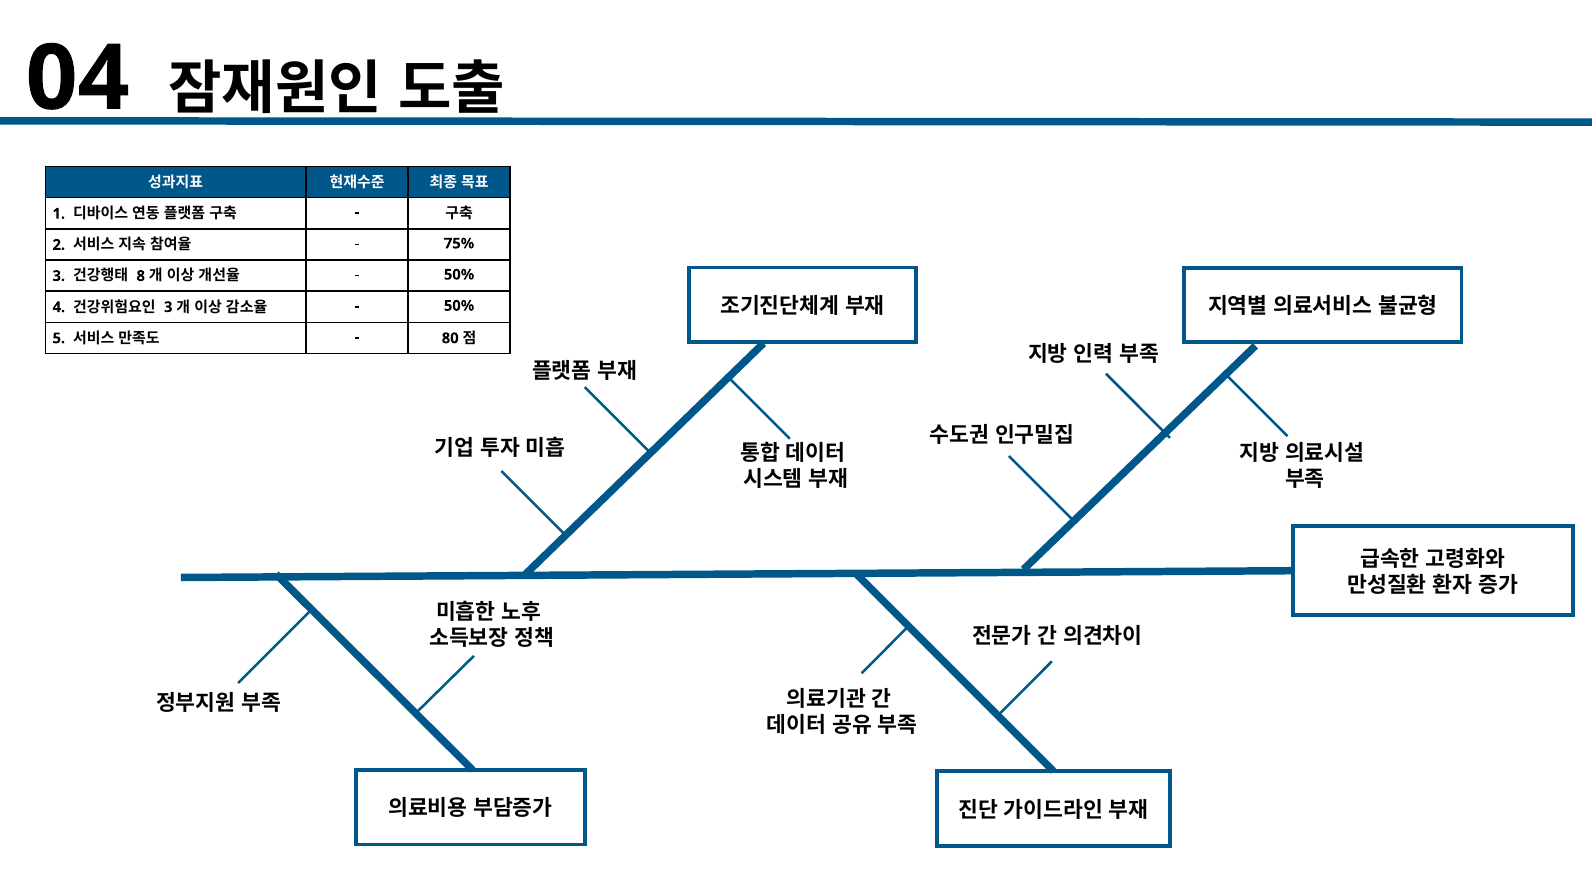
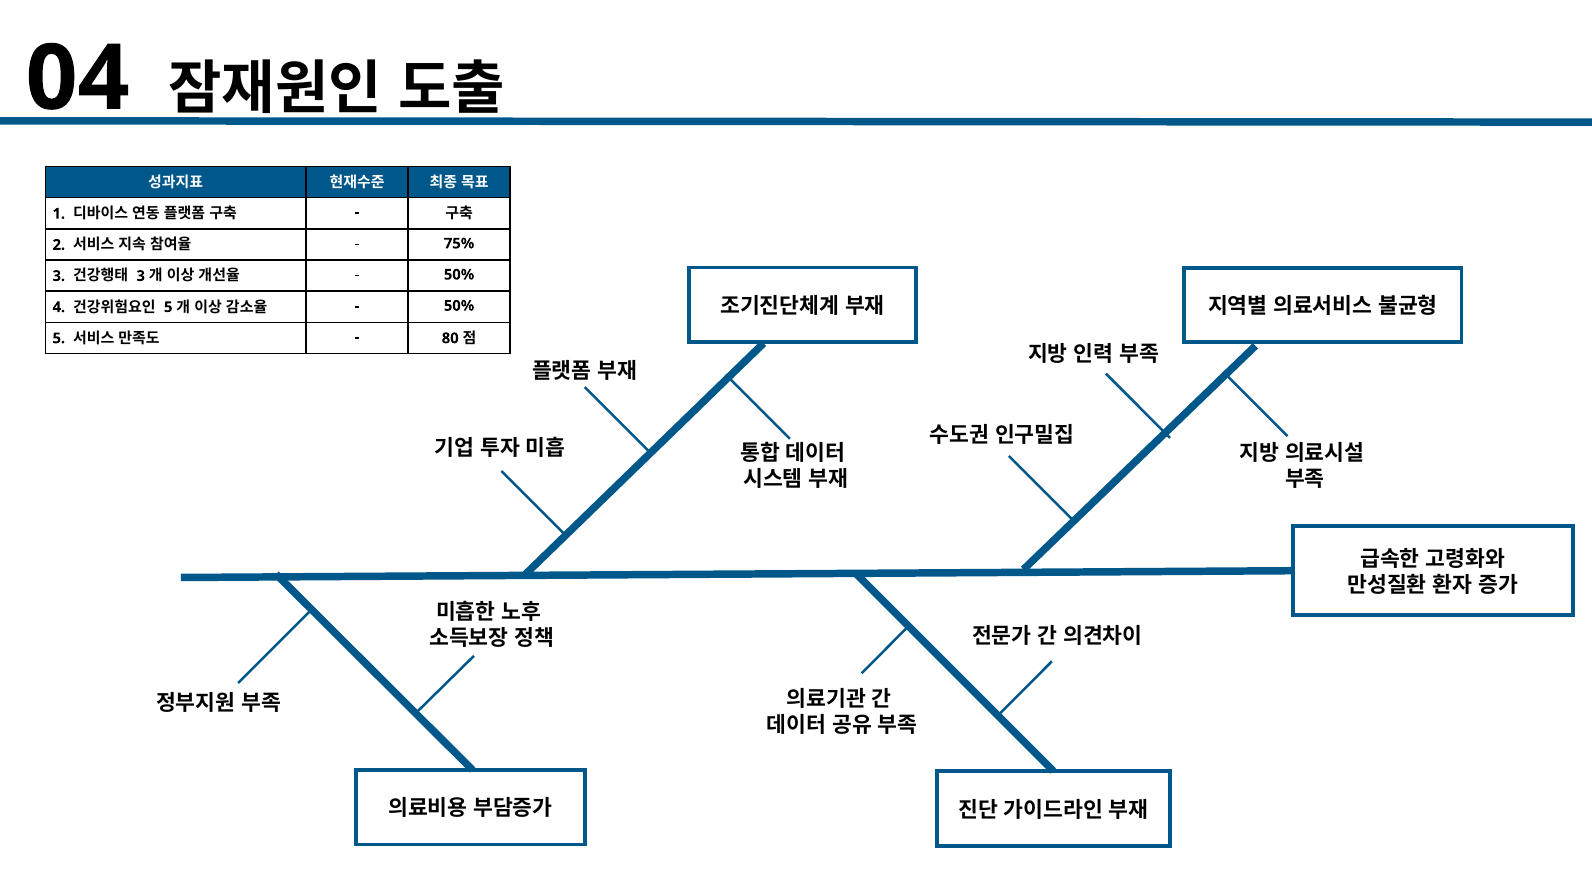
8: 8 -> 3 (141, 276)
3: 3 -> 5 (168, 307)
